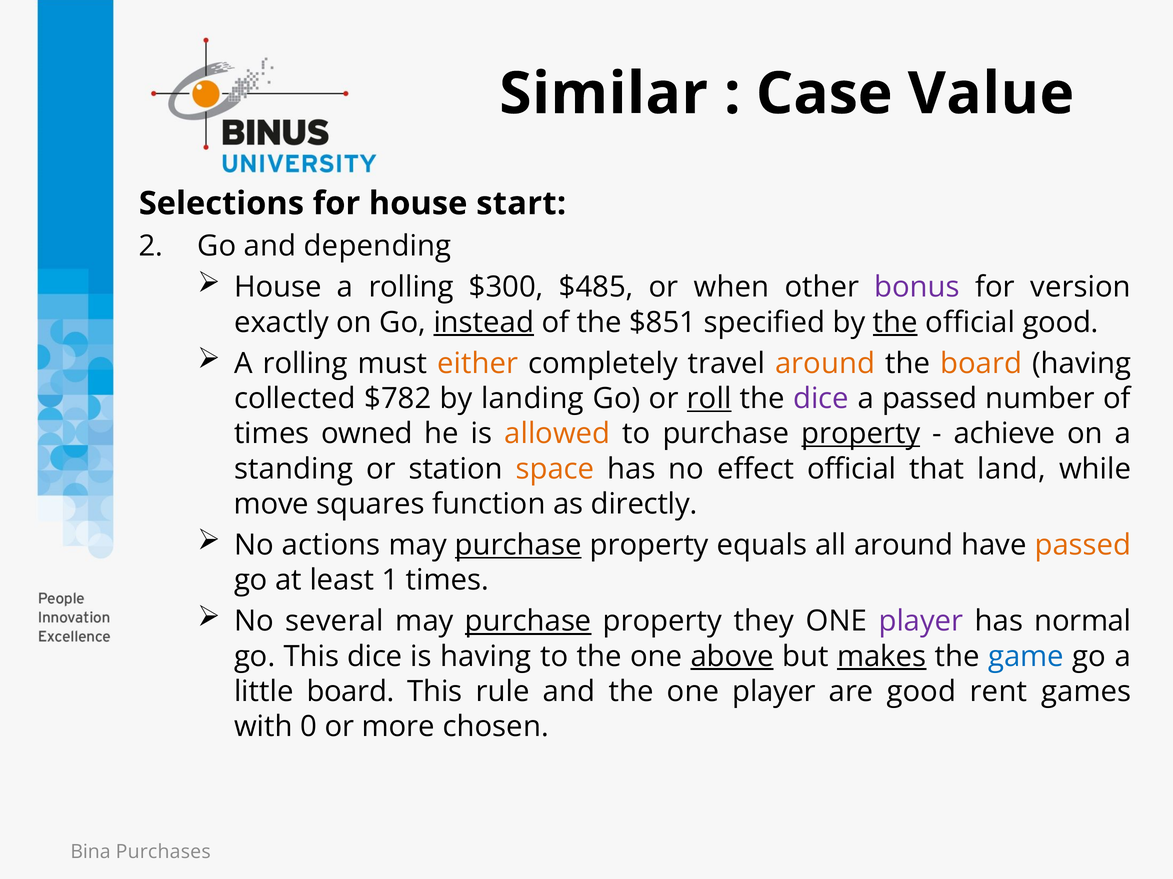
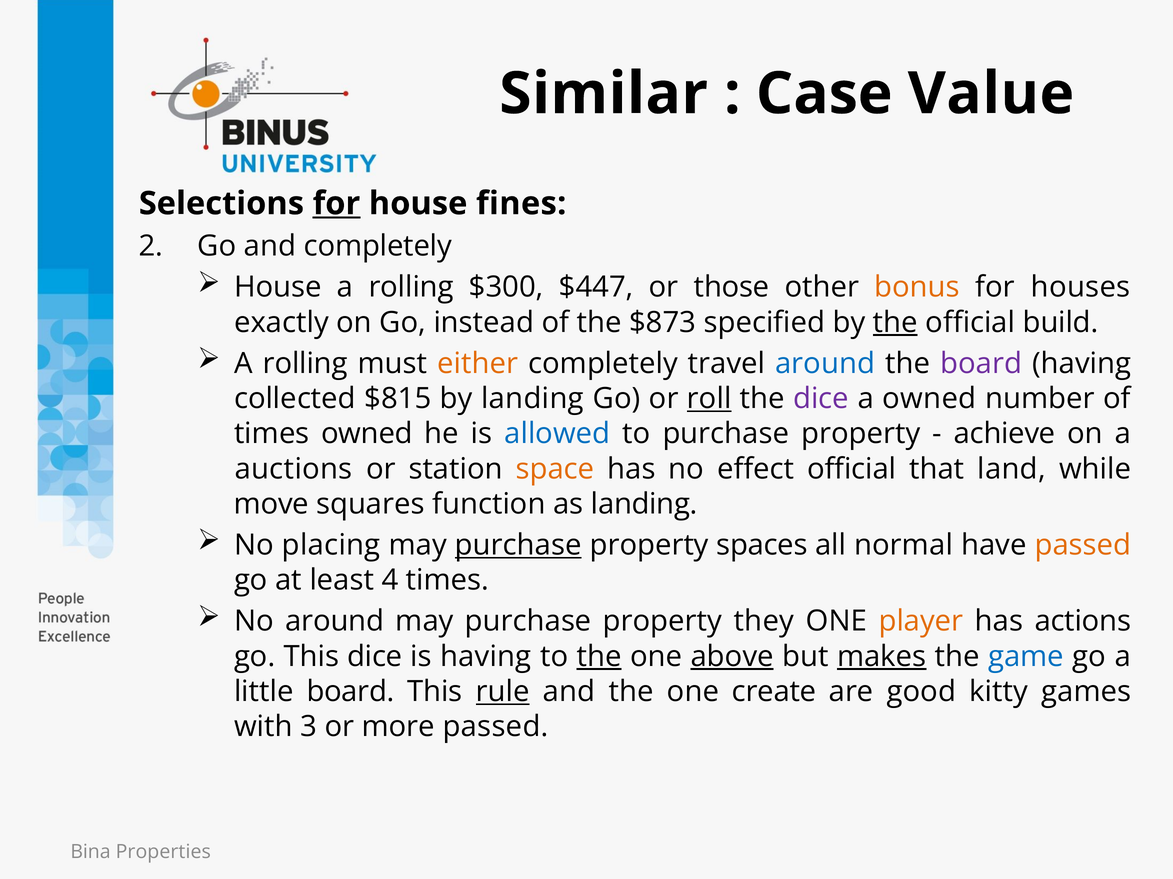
for underline: none -> present (336, 204)
start: start -> fines (521, 204)
and depending: depending -> completely (378, 246)
$485: $485 -> $447 (596, 287)
when: when -> those (732, 287)
bonus colour: purple -> orange (917, 287)
version: version -> houses (1081, 287)
instead underline: present -> none (484, 323)
$851: $851 -> $873 (663, 323)
official good: good -> build (1061, 323)
around colour: orange -> blue (825, 364)
board colour: orange -> purple (981, 364)
$782: $782 -> $815 (398, 399)
a passed: passed -> owned (929, 399)
allowed colour: orange -> blue (557, 434)
property underline: present -> none (861, 434)
standing: standing -> auctions (293, 469)
as directly: directly -> landing (644, 505)
actions: actions -> placing (331, 546)
equals: equals -> spaces (762, 546)
all around: around -> normal (904, 546)
1: 1 -> 4 (390, 581)
No several: several -> around (335, 622)
purchase underline: present -> none (528, 622)
player colour: purple -> orange (921, 622)
normal: normal -> actions (1083, 622)
the underline: none -> present (599, 657)
rule underline: none -> present (503, 692)
the one player: player -> create (774, 692)
rent: rent -> kitty (999, 692)
0: 0 -> 3 (309, 727)
more chosen: chosen -> passed (496, 727)
Purchases: Purchases -> Properties (163, 853)
